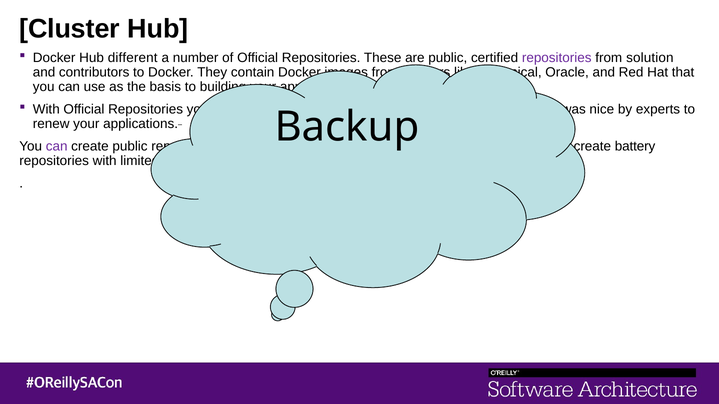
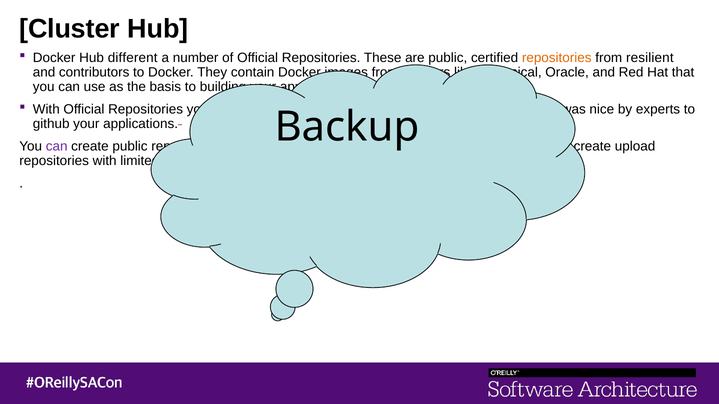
repositories colour: purple -> orange (557, 58)
solution: solution -> resilient (650, 58)
renew: renew -> github (51, 124)
battery: battery -> upload (635, 146)
